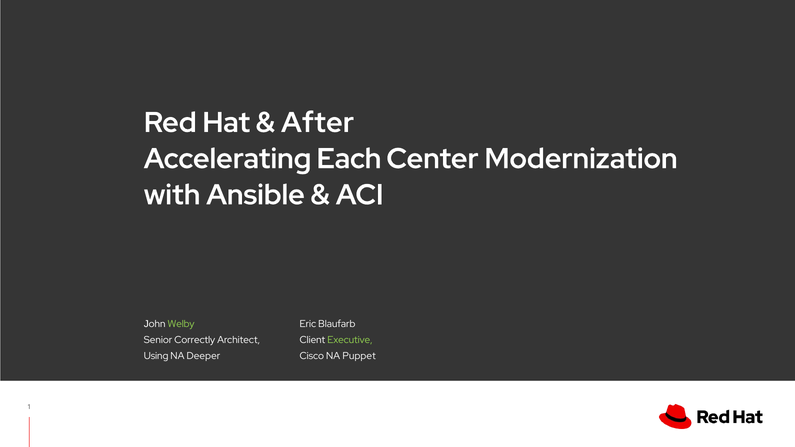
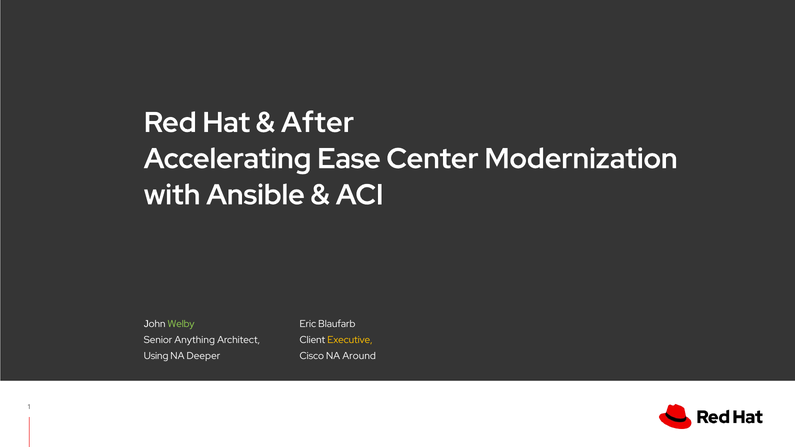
Each: Each -> Ease (349, 159)
Correctly: Correctly -> Anything (195, 340)
Executive colour: light green -> yellow (350, 340)
Puppet: Puppet -> Around (359, 356)
